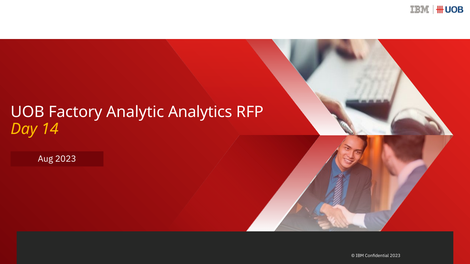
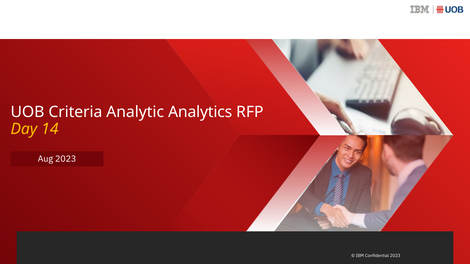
Factory: Factory -> Criteria (75, 112)
